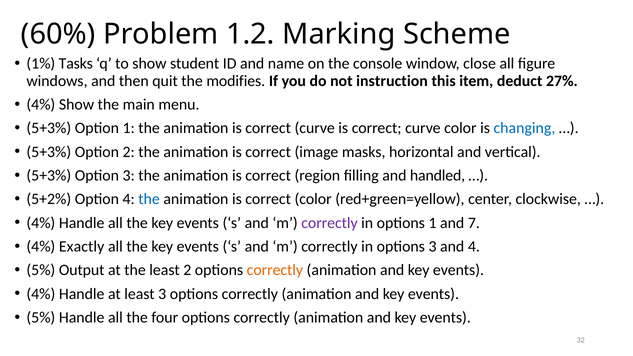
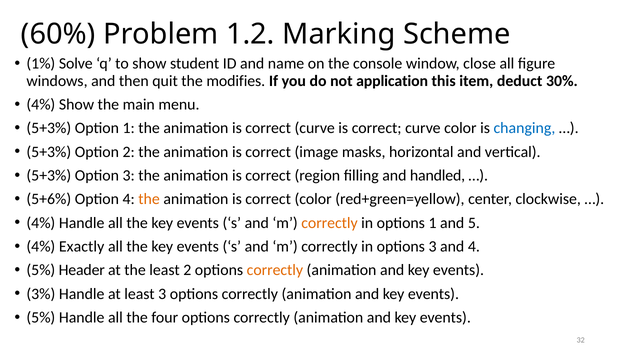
Tasks: Tasks -> Solve (76, 64)
instruction: instruction -> application (392, 81)
27%: 27% -> 30% (562, 81)
5+2%: 5+2% -> 5+6% (49, 199)
the colour: blue -> orange (149, 199)
correctly colour: purple -> orange (329, 223)
7: 7 -> 5 (474, 223)
Output: Output -> Header (82, 270)
4%: 4% -> 3% (41, 294)
